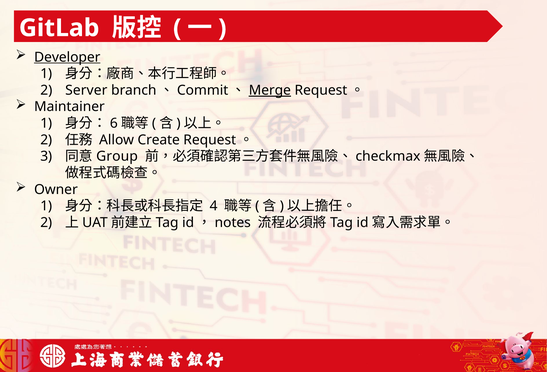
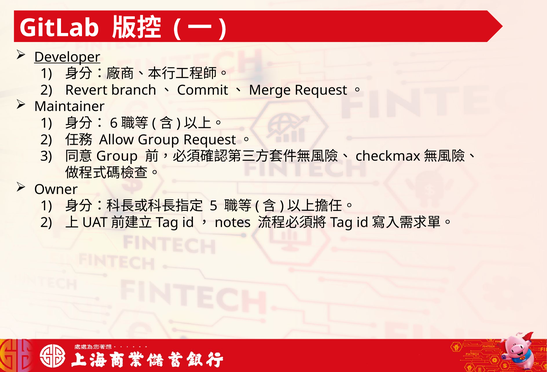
Server: Server -> Revert (86, 90)
Merge underline: present -> none (270, 90)
Allow Create: Create -> Group (159, 140)
4: 4 -> 5 (214, 206)
